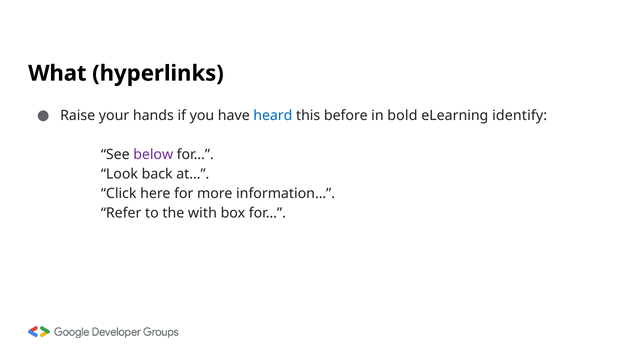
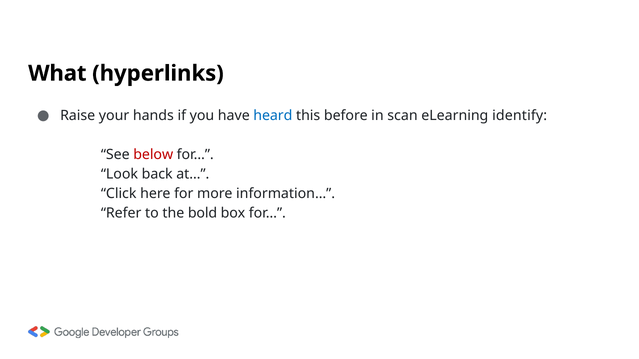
bold: bold -> scan (402, 116)
below colour: purple -> red (153, 155)
with: with -> bold (203, 213)
